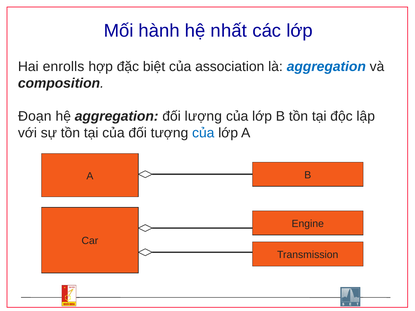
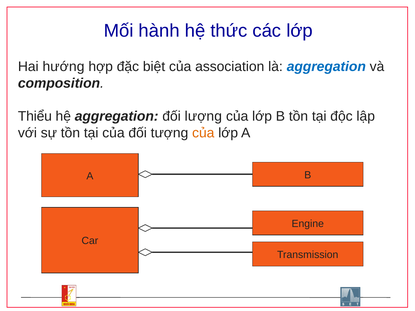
nhất: nhất -> thức (229, 31)
enrolls: enrolls -> hướng (63, 67)
Đoạn: Đoạn -> Thiểu (35, 116)
của colour: blue -> orange (203, 133)
